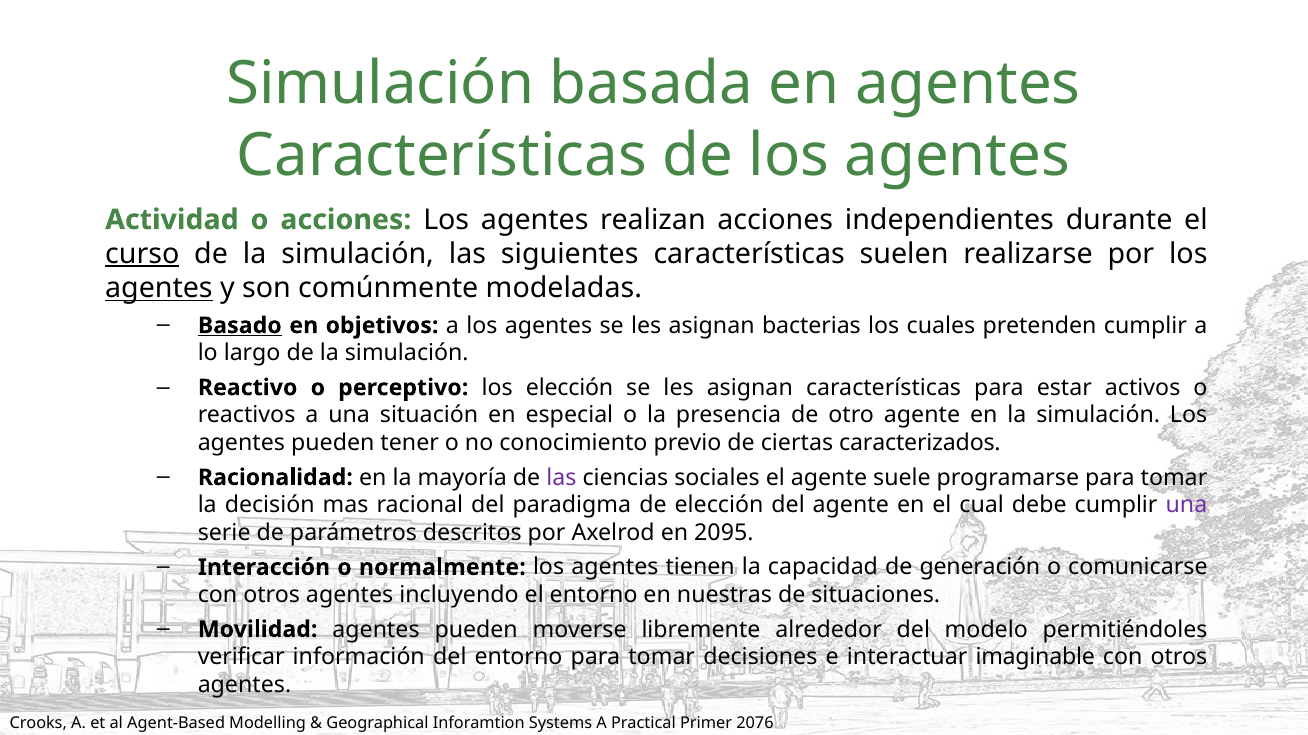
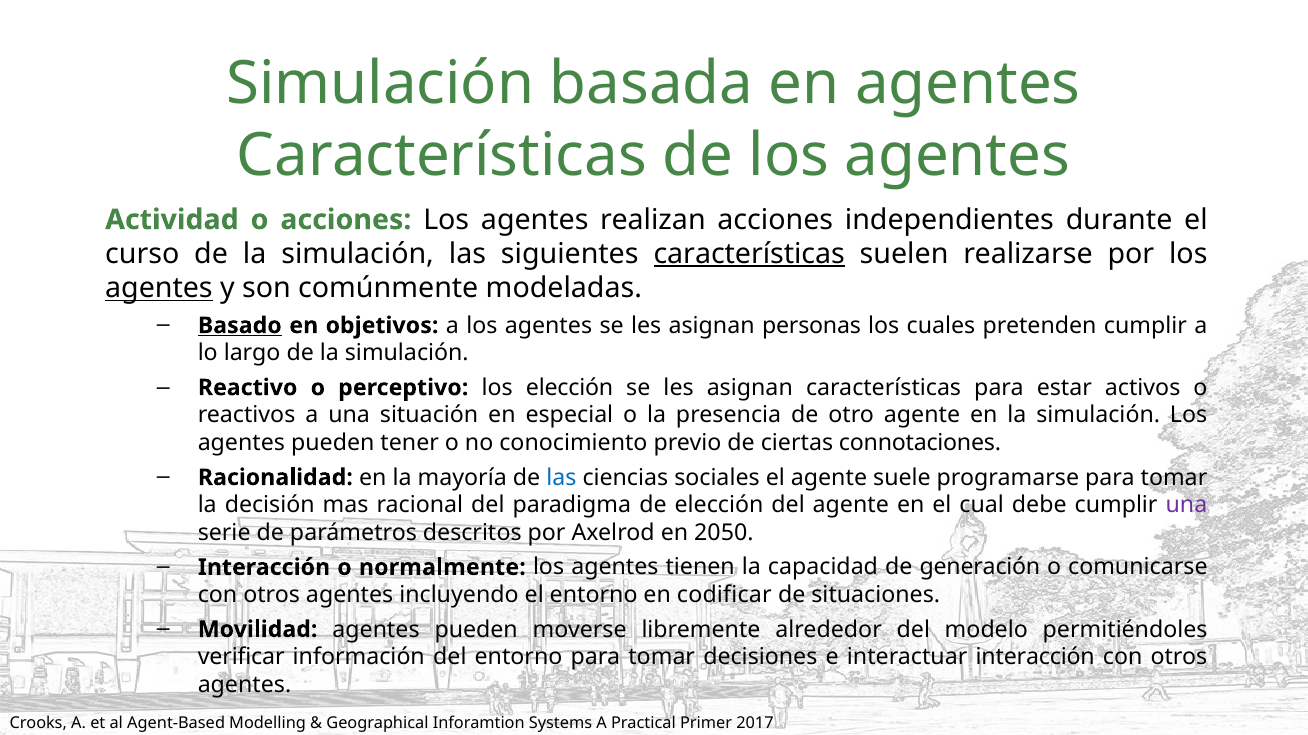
curso underline: present -> none (142, 254)
características underline: none -> present (749, 254)
bacterias: bacterias -> personas (812, 326)
caracterizados: caracterizados -> connotaciones (920, 444)
las colour: purple -> blue (561, 478)
2095: 2095 -> 2050 (724, 534)
nuestras: nuestras -> codificar (724, 596)
interactuar imaginable: imaginable -> interacción (1035, 658)
2076: 2076 -> 2017 (755, 723)
